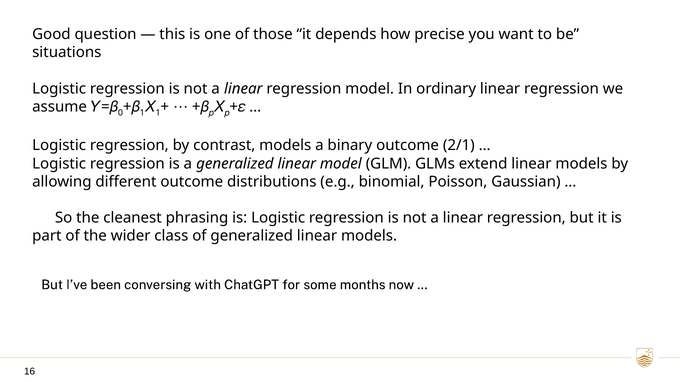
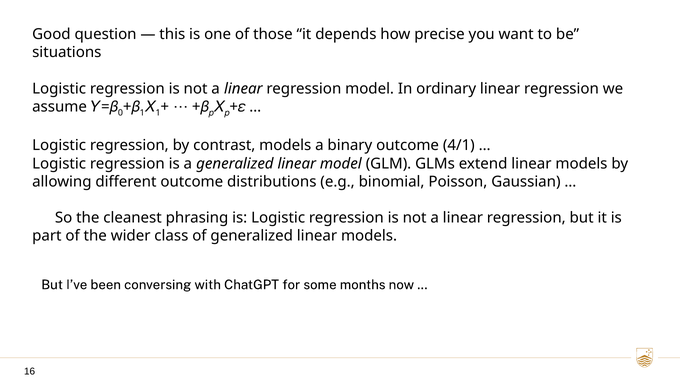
2/1: 2/1 -> 4/1 (459, 146)
